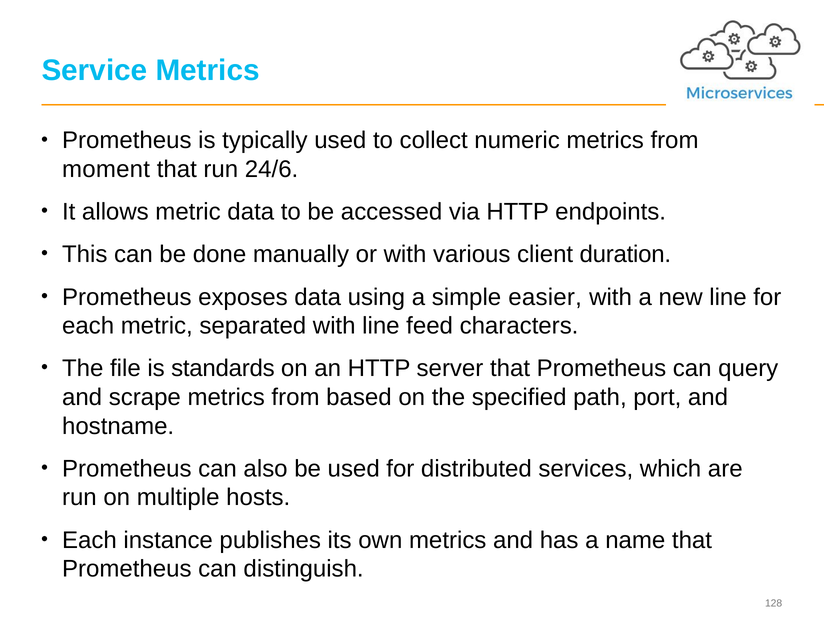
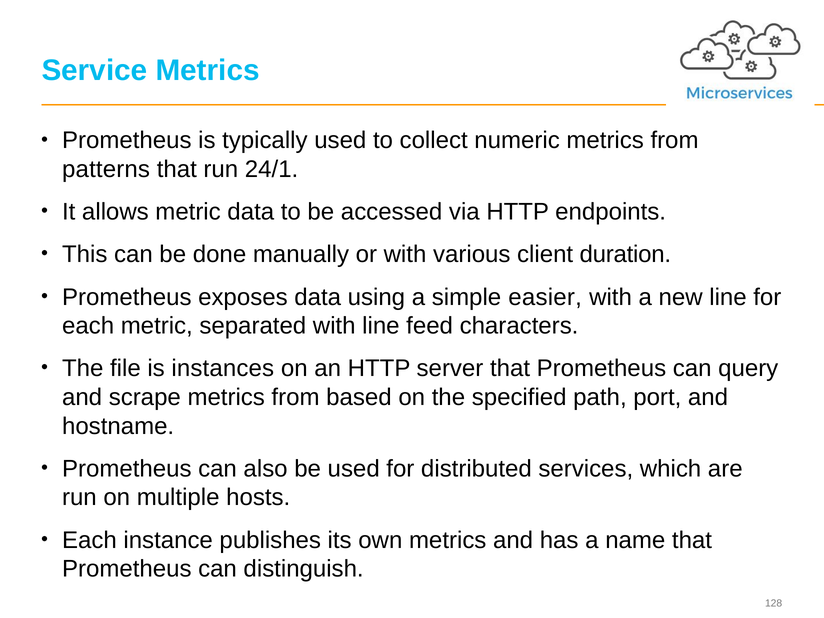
moment: moment -> patterns (106, 169)
24/6: 24/6 -> 24/1 (272, 169)
standards: standards -> instances (223, 368)
